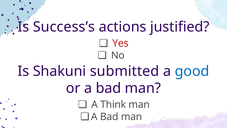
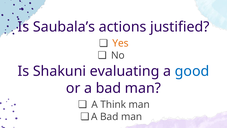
Success’s: Success’s -> Saubala’s (64, 27)
Yes colour: red -> orange (120, 43)
submitted: submitted -> evaluating (125, 71)
